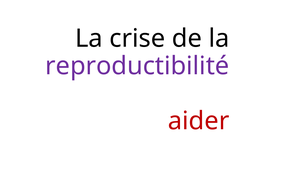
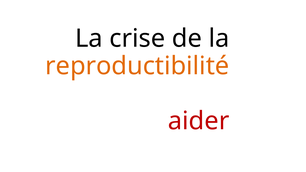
reproductibilité colour: purple -> orange (137, 66)
